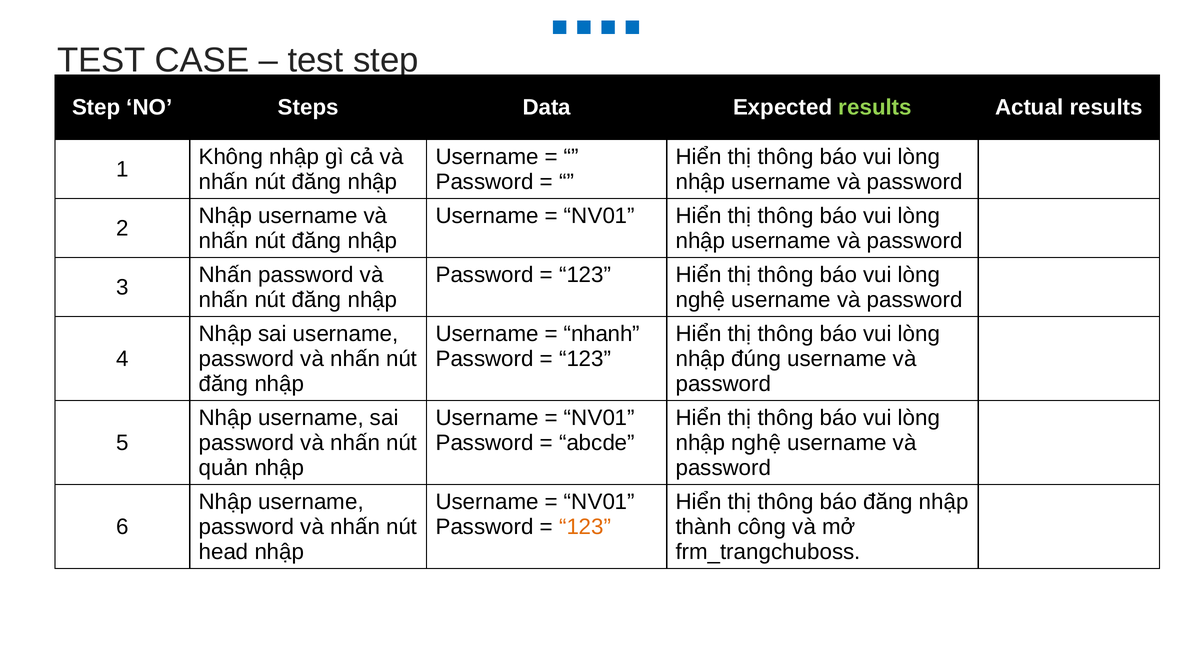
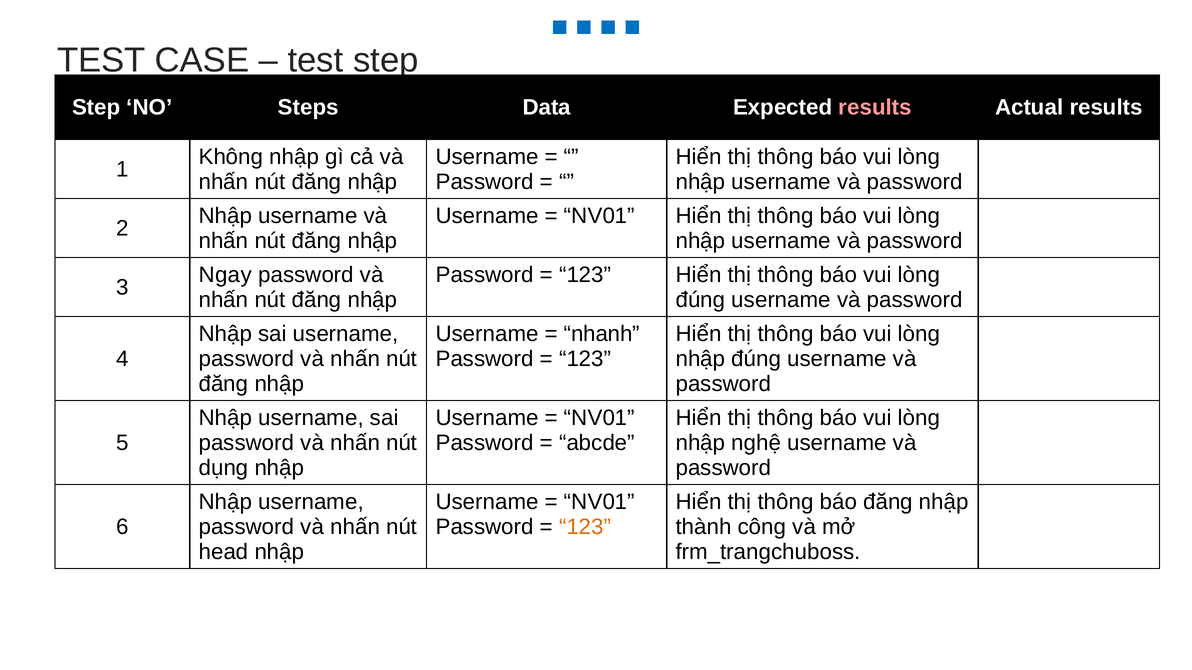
results colour: light green -> pink (875, 108)
Nhấn: Nhấn -> Ngay (225, 275)
nghệ: nghệ -> đúng (700, 300)
quản: quản -> dụng (224, 468)
